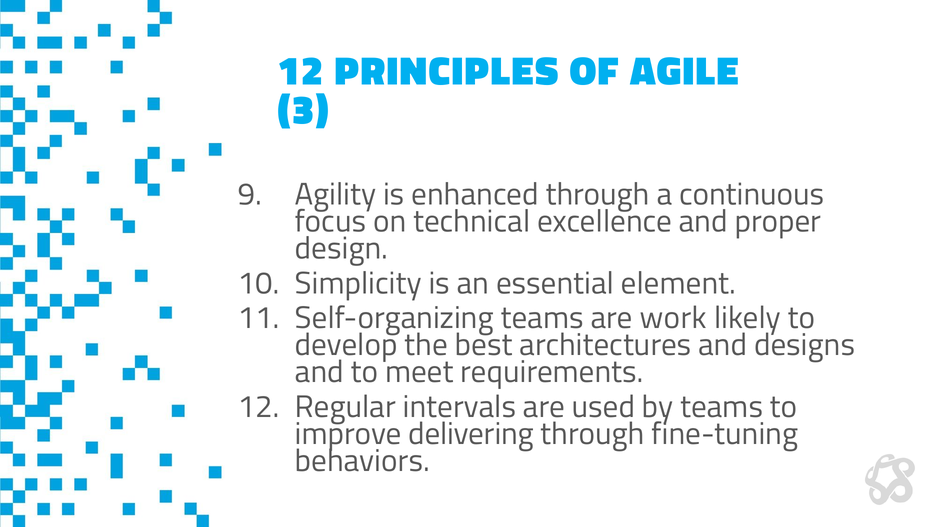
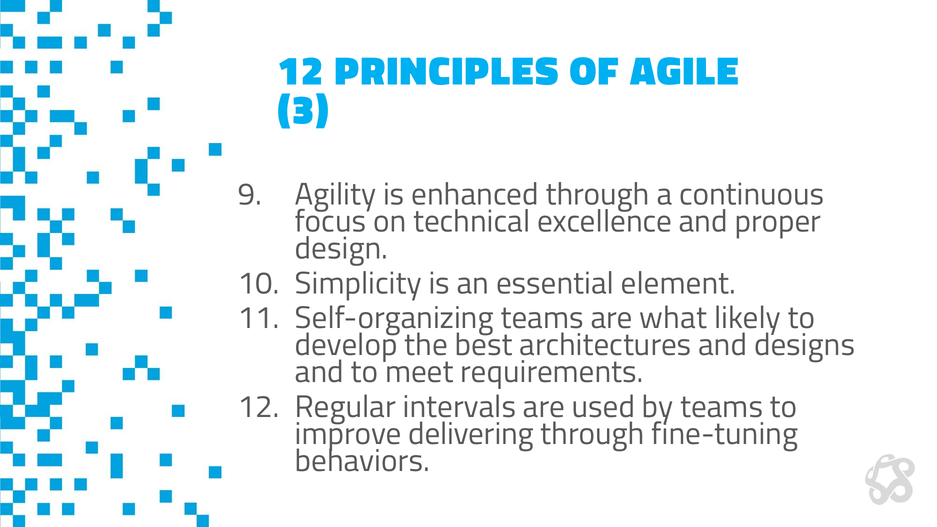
work: work -> what (673, 318)
